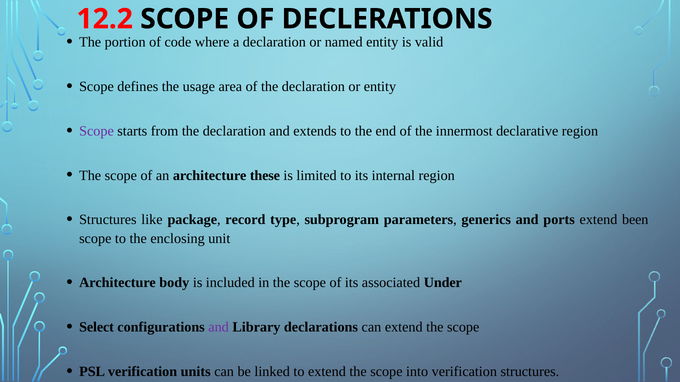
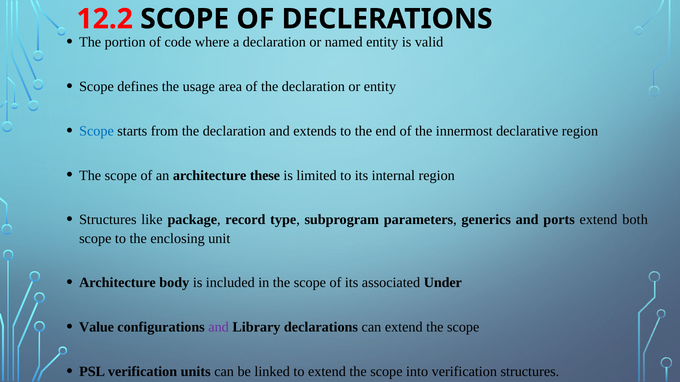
Scope colour: purple -> blue (96, 131)
been: been -> both (635, 220)
Select: Select -> Value (97, 328)
